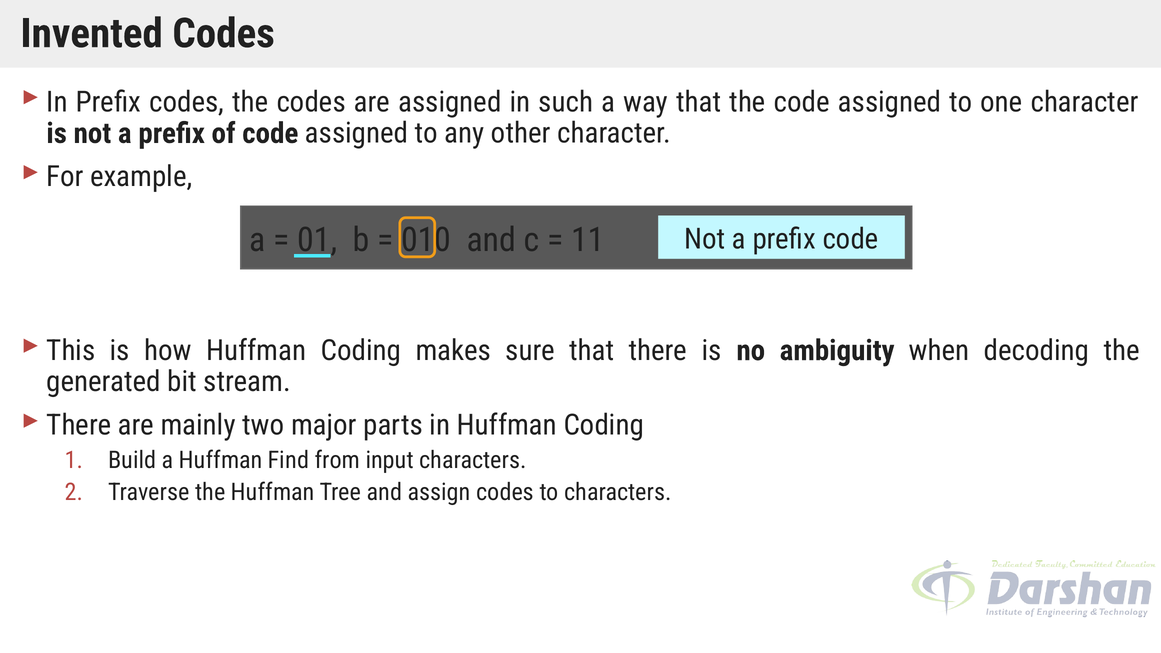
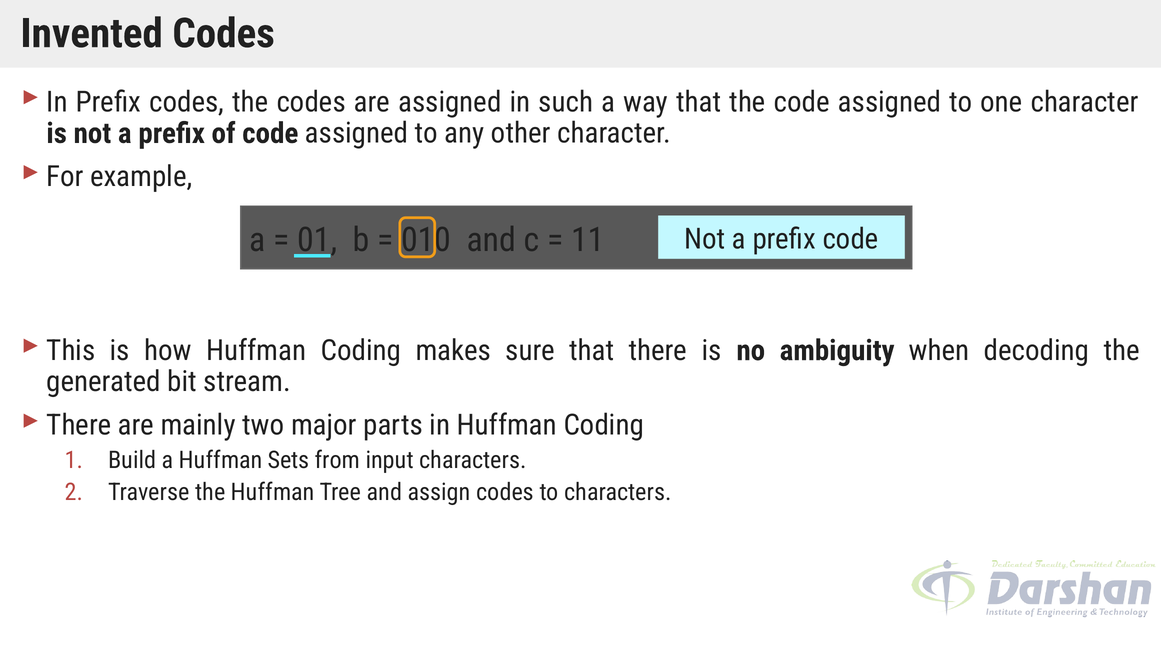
Find: Find -> Sets (288, 460)
